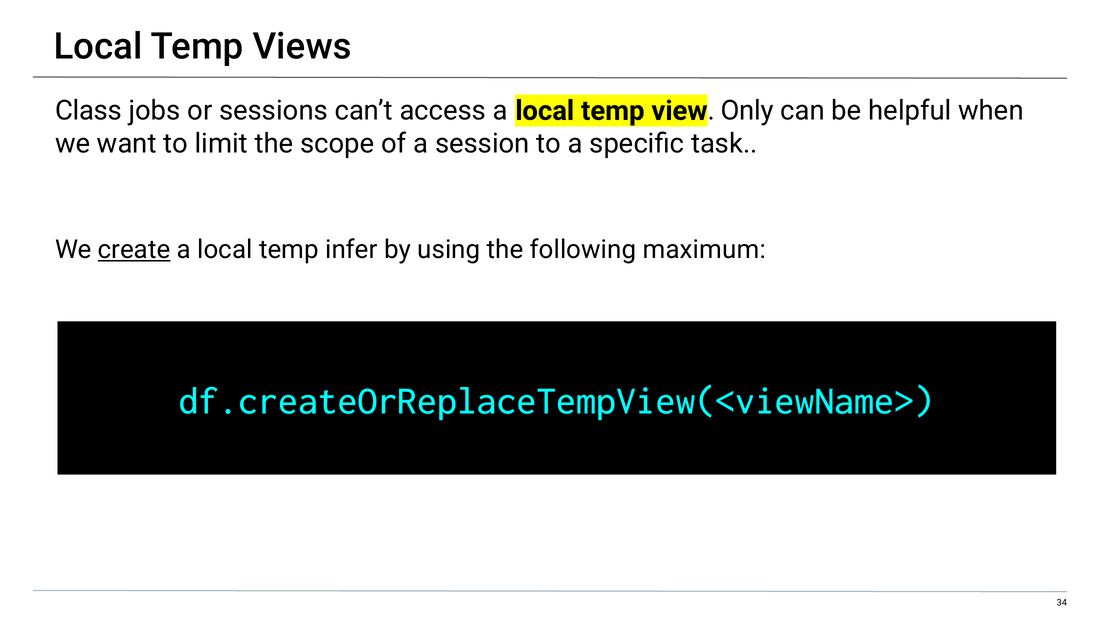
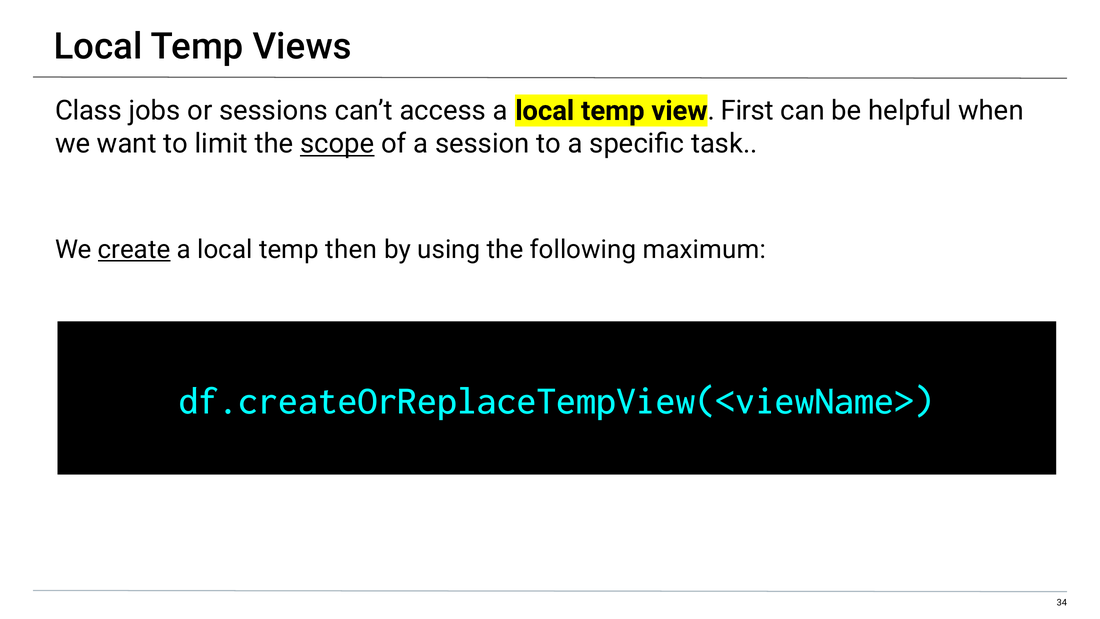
Only: Only -> First (747, 111)
scope underline: none -> present (337, 144)
infer: infer -> then (351, 249)
